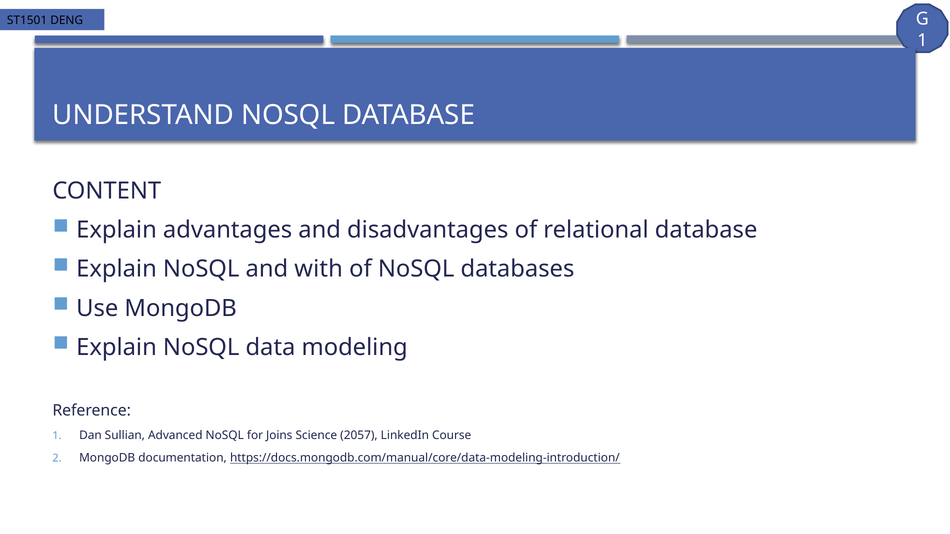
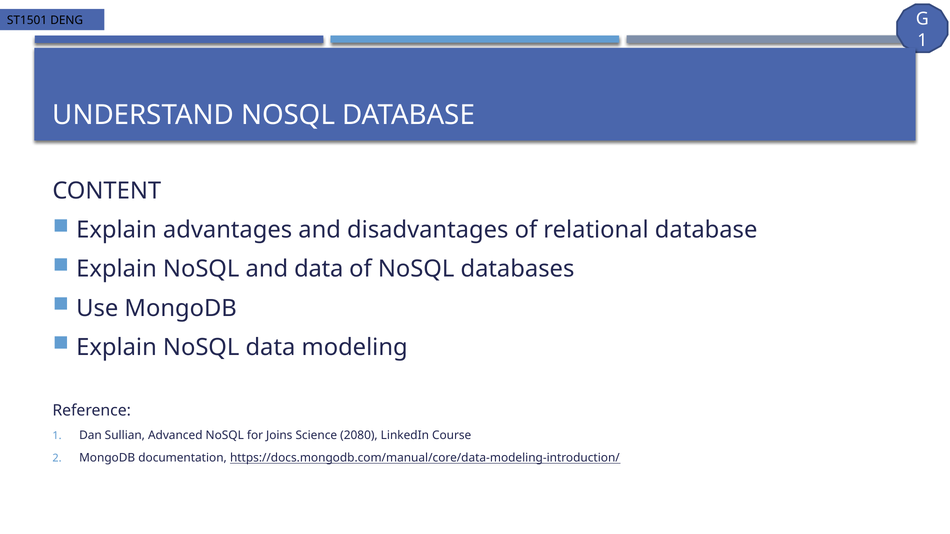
and with: with -> data (319, 269)
2057: 2057 -> 2080 (359, 435)
